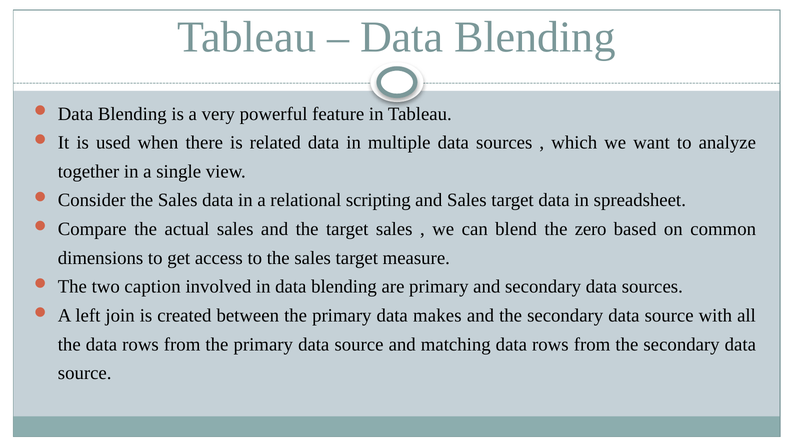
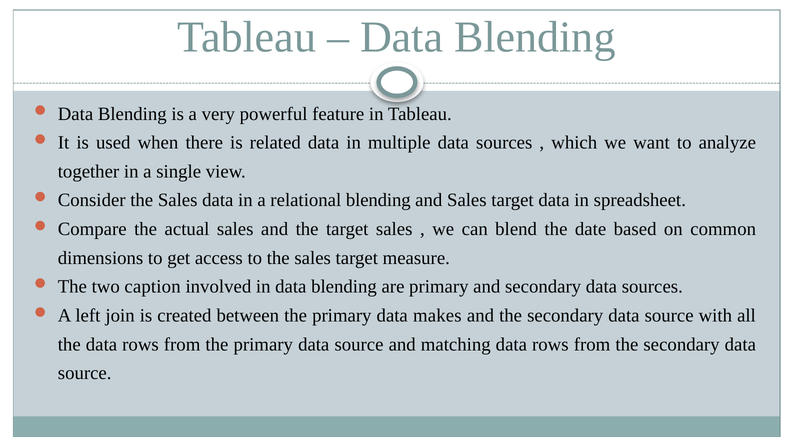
relational scripting: scripting -> blending (378, 200)
zero: zero -> date (591, 229)
